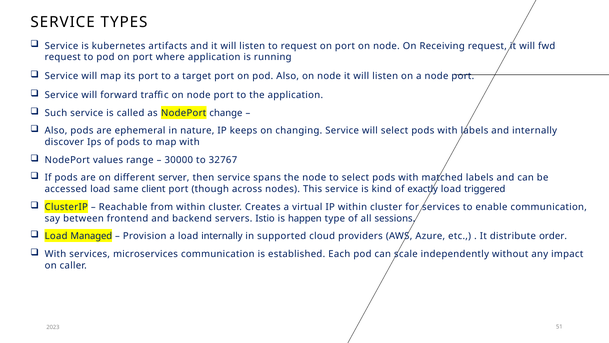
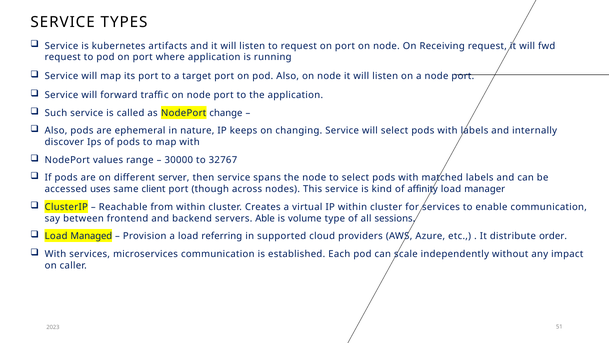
accessed load: load -> uses (100, 189)
exactly: exactly -> affinity (423, 189)
triggered: triggered -> manager (485, 189)
Istio: Istio -> Able (265, 218)
happen: happen -> volume (305, 218)
load internally: internally -> referring (222, 236)
